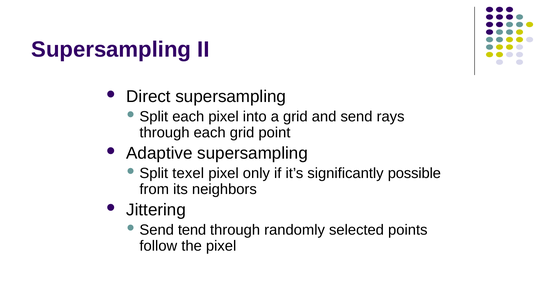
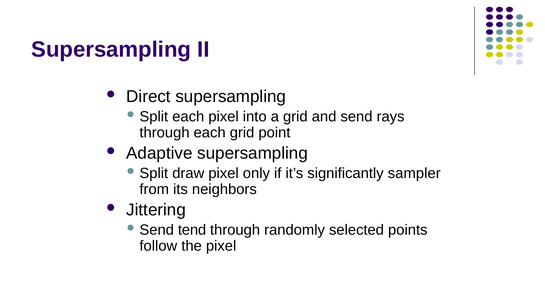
texel: texel -> draw (188, 173)
possible: possible -> sampler (414, 173)
